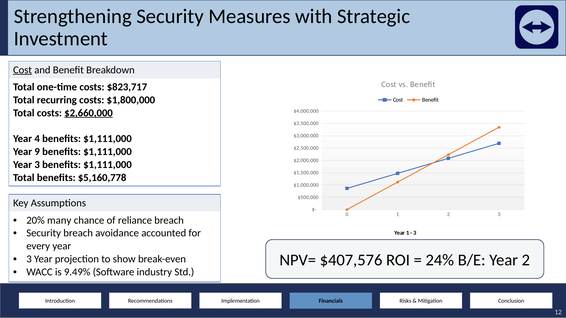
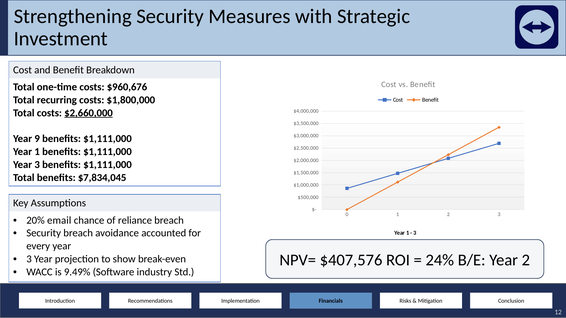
Cost underline: present -> none (23, 70)
$823,717: $823,717 -> $960,676 (127, 87)
4: 4 -> 9 (37, 139)
9: 9 -> 1 (37, 152)
$5,160,778: $5,160,778 -> $7,834,045 (102, 178)
many: many -> email (59, 220)
